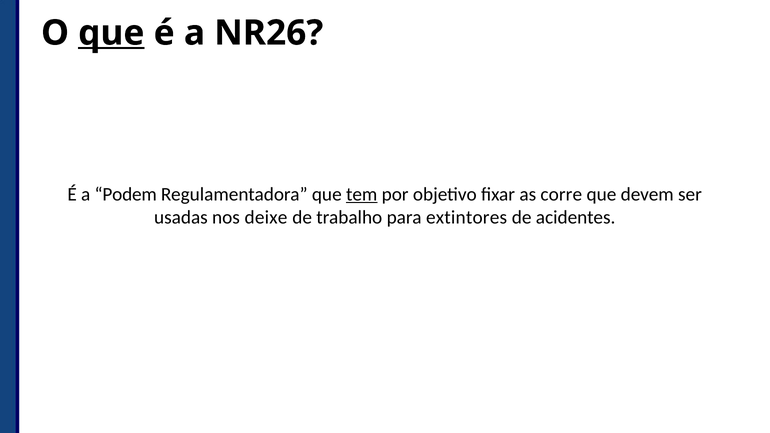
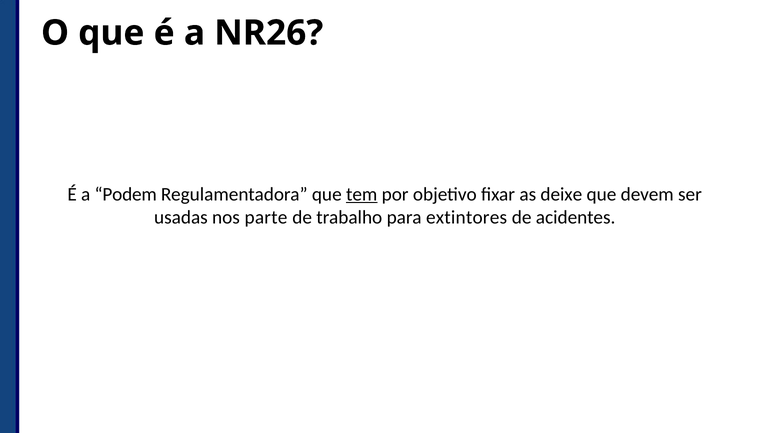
que underline: present -> none (111, 33)
corre: corre -> deixe (561, 194)
deixe: deixe -> parte (266, 217)
